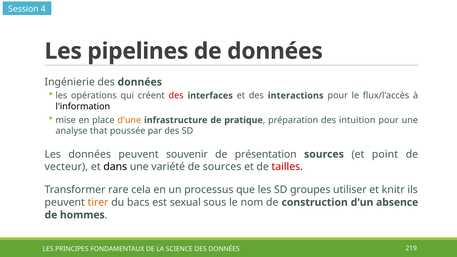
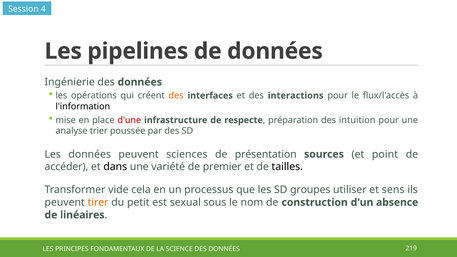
des colour: red -> orange (176, 96)
d'une colour: orange -> red (129, 120)
pratique: pratique -> respecte (244, 120)
that: that -> trier (99, 131)
souvenir: souvenir -> sciences (187, 154)
vecteur: vecteur -> accéder (66, 167)
de sources: sources -> premier (222, 167)
tailles colour: red -> black (287, 167)
rare: rare -> vide (118, 190)
knitr: knitr -> sens (393, 190)
bacs: bacs -> petit (138, 202)
hommes: hommes -> linéaires (82, 215)
